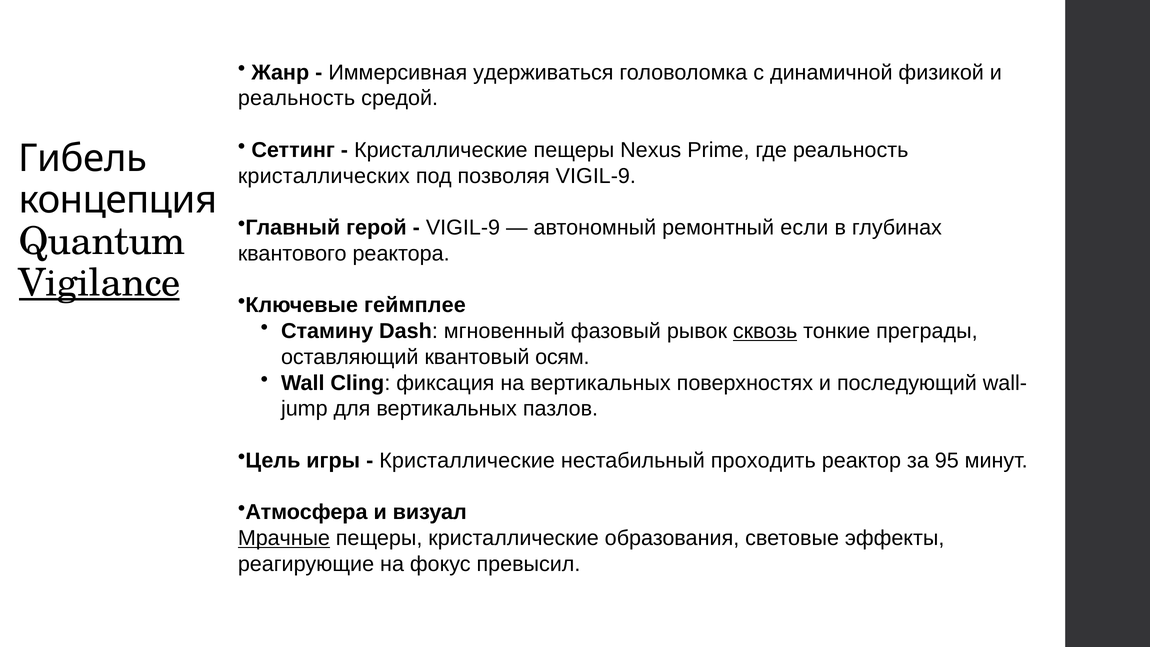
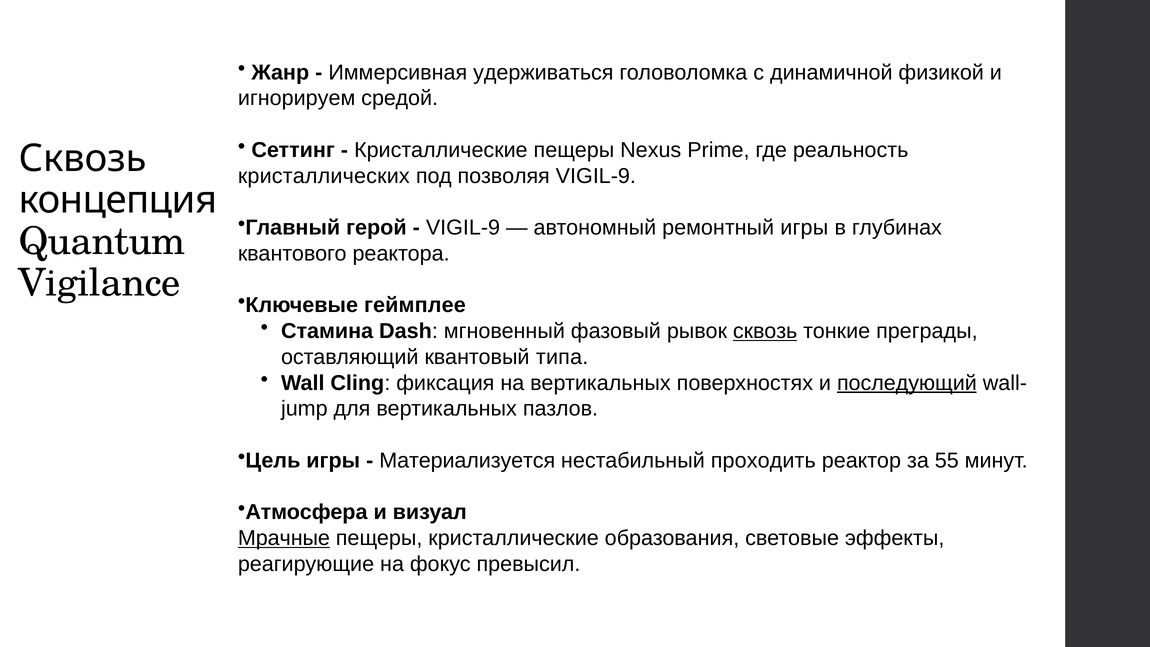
реальность: реальность -> игнорируем (297, 98)
Гибель: Гибель -> Сквозь (83, 159)
ремонтный если: если -> игры (804, 228)
Vigilance underline: present -> none (99, 283)
Стамину: Стамину -> Стамина (327, 331)
осям: осям -> типа (562, 357)
последующий underline: none -> present (907, 383)
Кристаллические: Кристаллические -> Материализуется (467, 460)
95: 95 -> 55 (947, 460)
